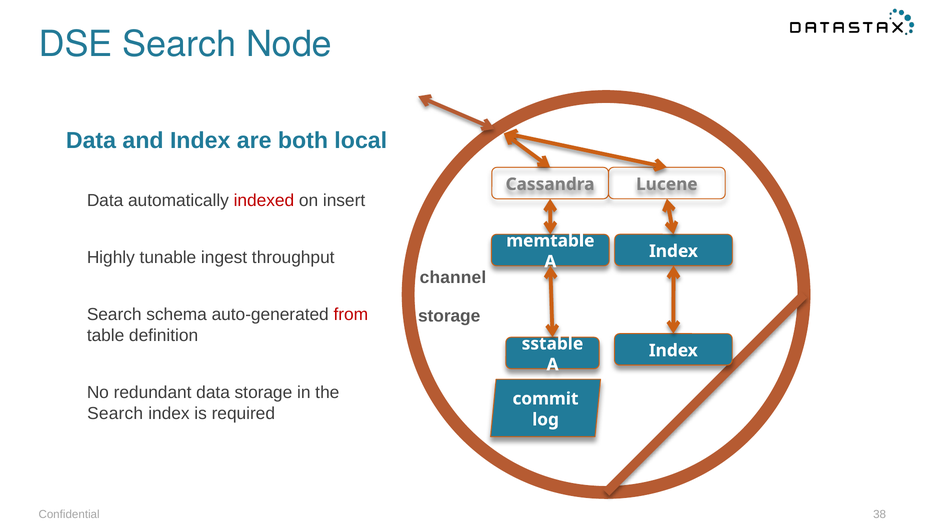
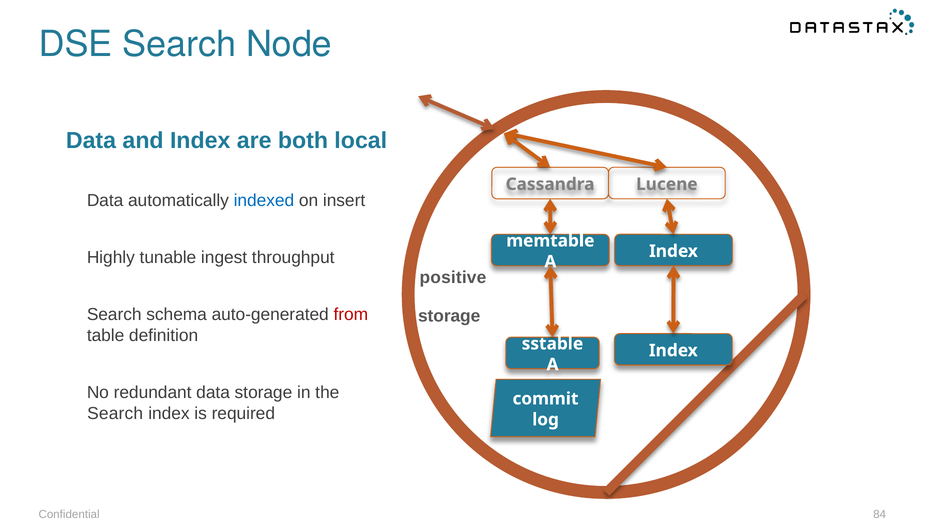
indexed colour: red -> blue (264, 200)
channel: channel -> positive (453, 277)
38: 38 -> 84 (880, 514)
